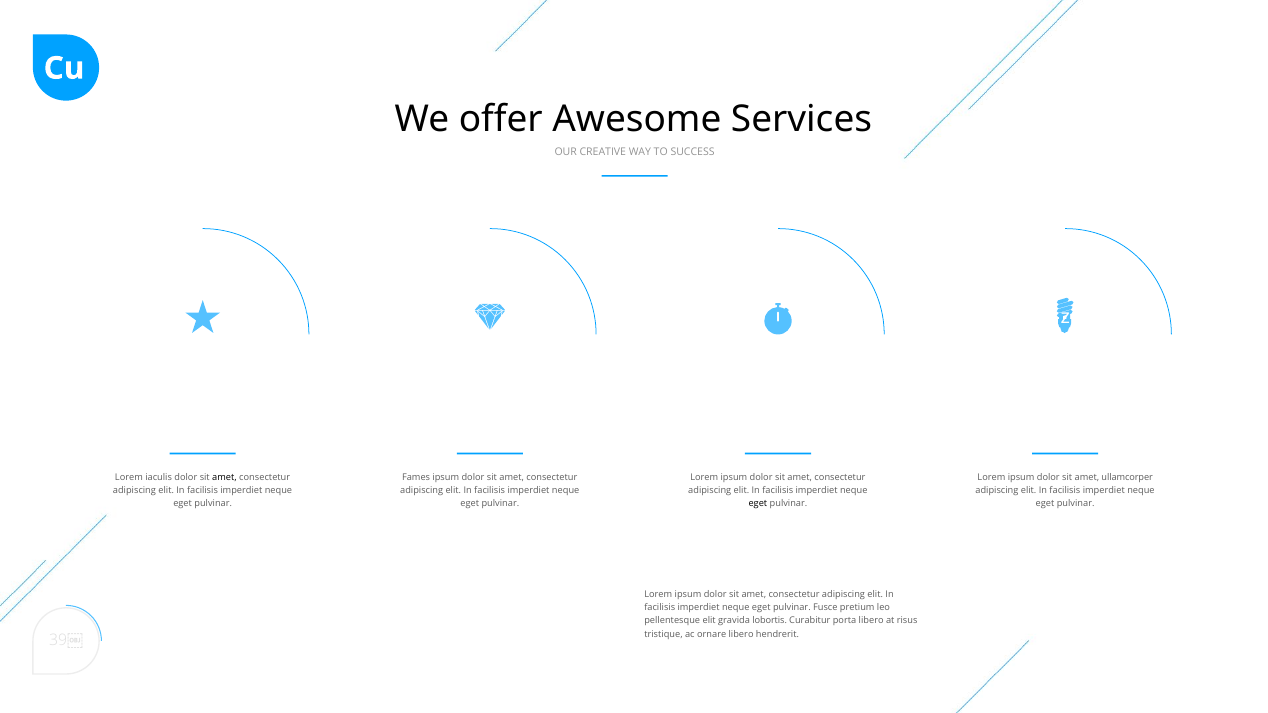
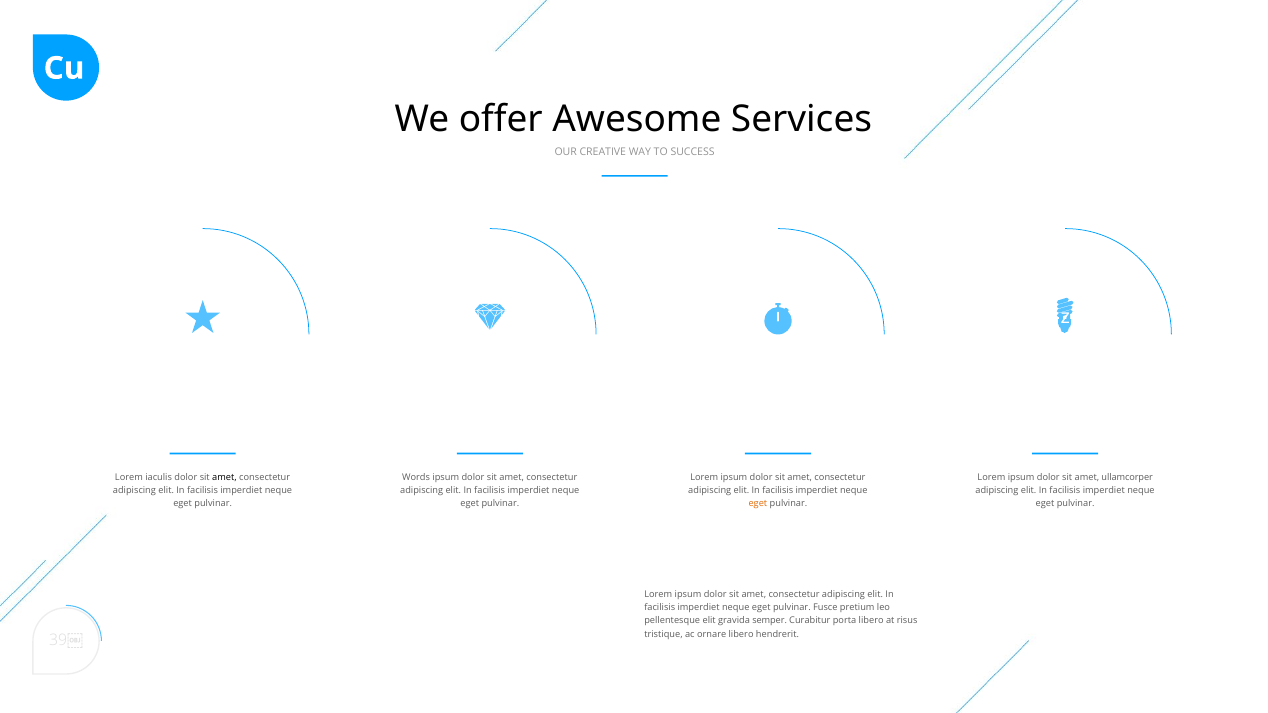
Fames: Fames -> Words (416, 477)
eget colour: black -> orange (758, 504)
lobortis: lobortis -> semper (770, 621)
